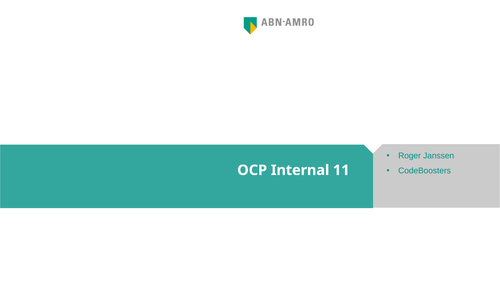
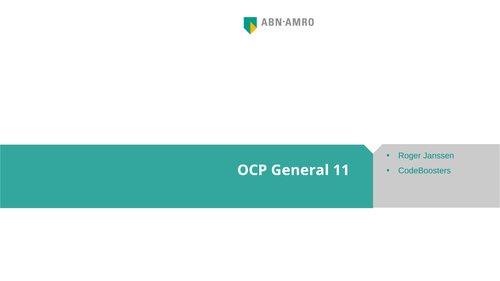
Internal: Internal -> General (300, 170)
